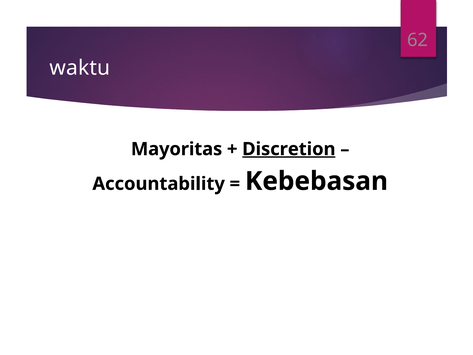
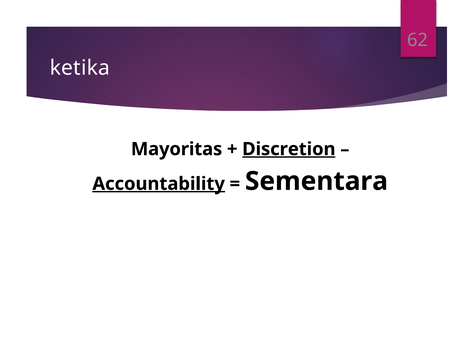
waktu: waktu -> ketika (80, 68)
Accountability underline: none -> present (159, 184)
Kebebasan: Kebebasan -> Sementara (316, 181)
